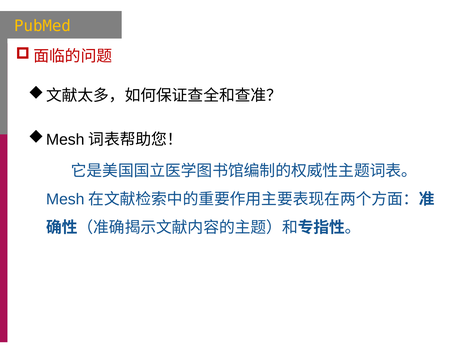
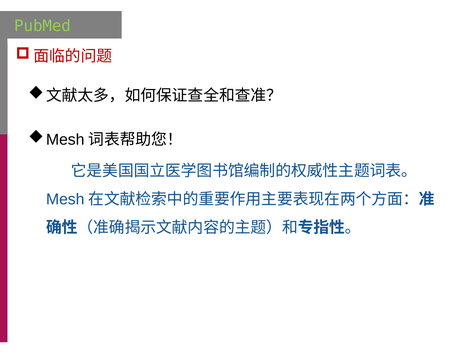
PubMed colour: yellow -> light green (42, 26)
